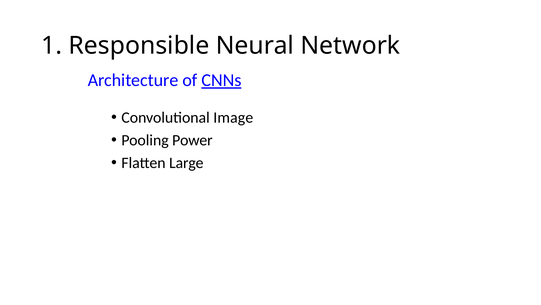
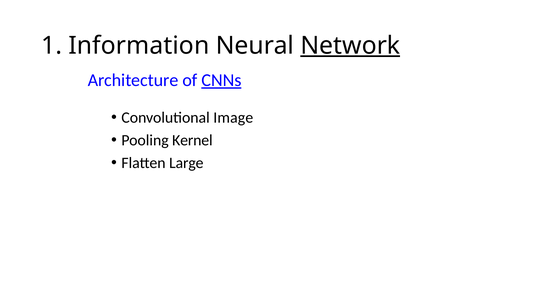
Responsible: Responsible -> Information (139, 45)
Network underline: none -> present (350, 45)
Power: Power -> Kernel (192, 140)
